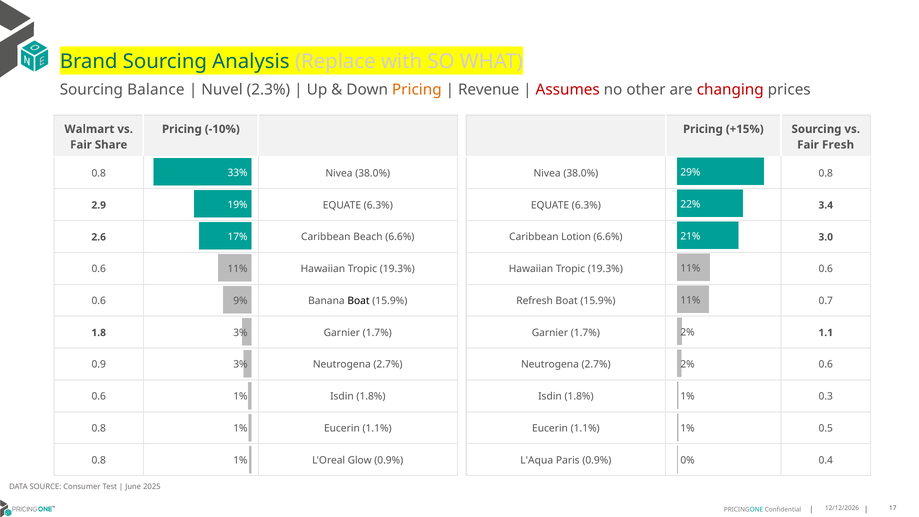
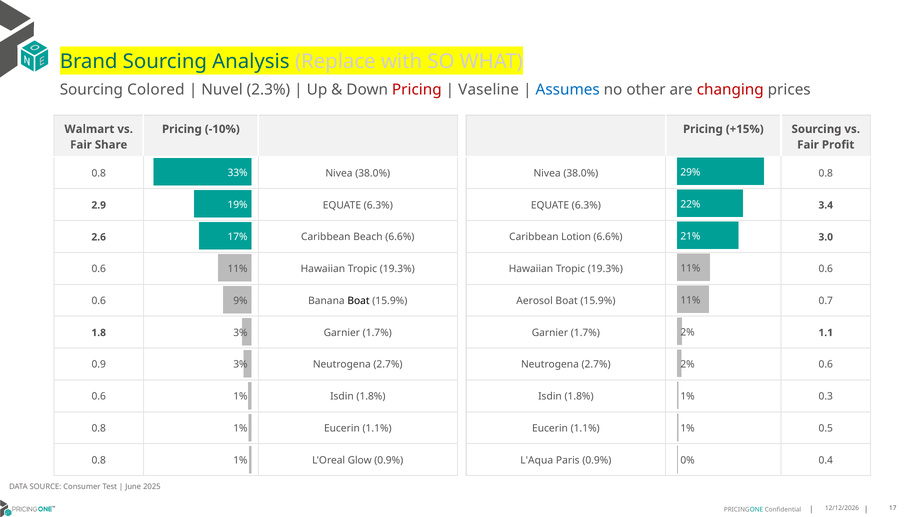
Balance: Balance -> Colored (156, 90)
Pricing colour: orange -> red (417, 90)
Revenue: Revenue -> Vaseline (489, 90)
Assumes colour: red -> blue (568, 90)
Fresh: Fresh -> Profit (838, 145)
Refresh: Refresh -> Aerosol (535, 301)
